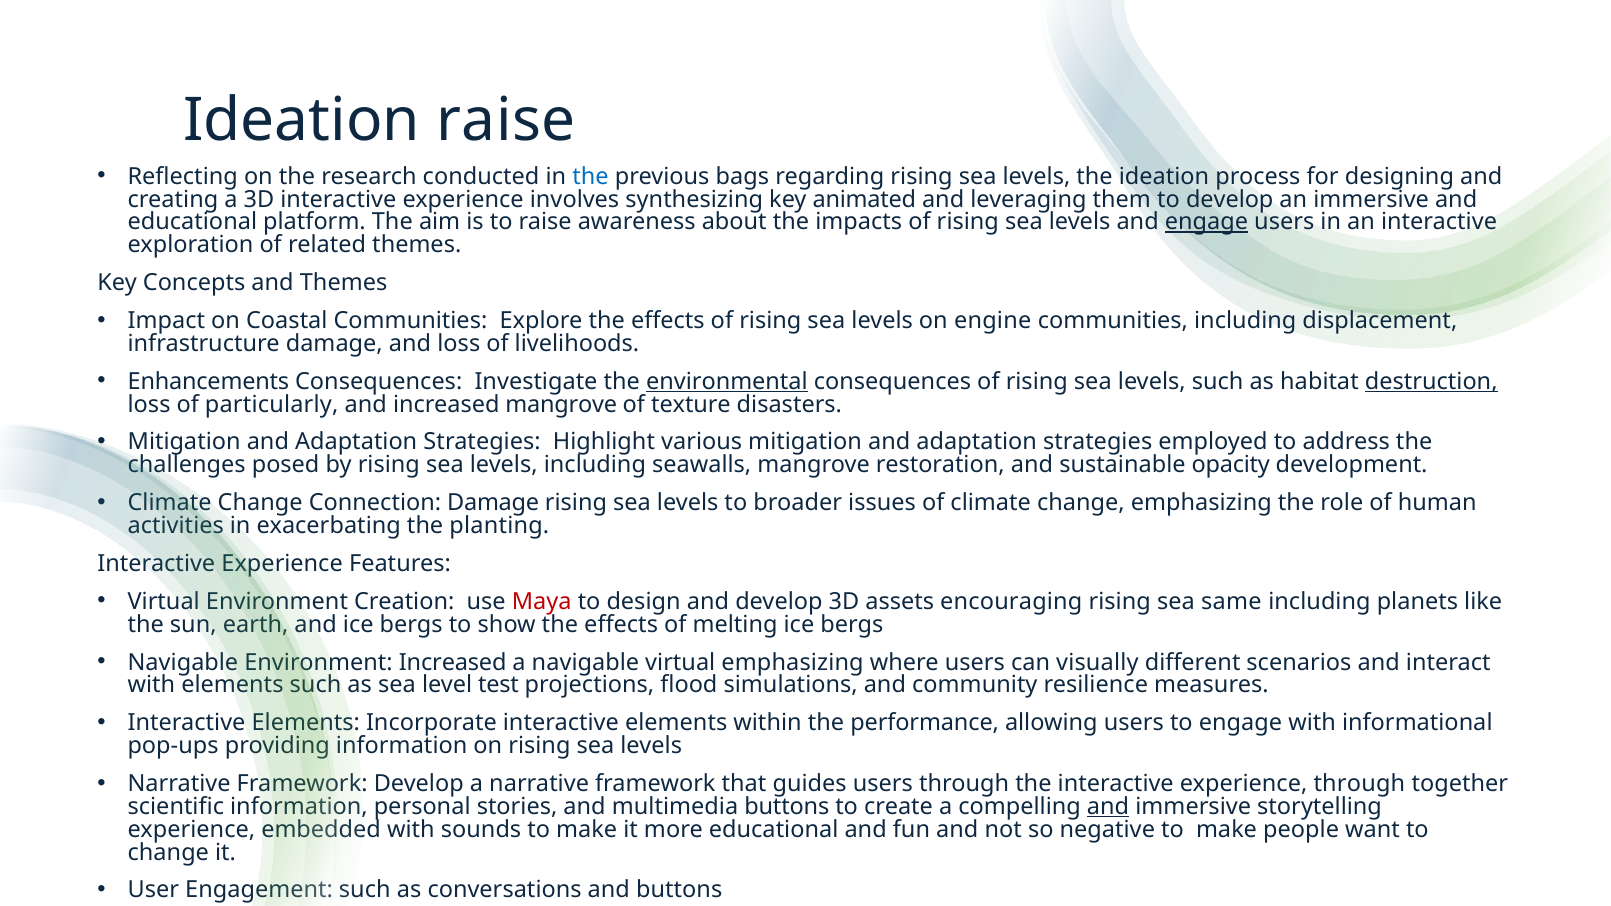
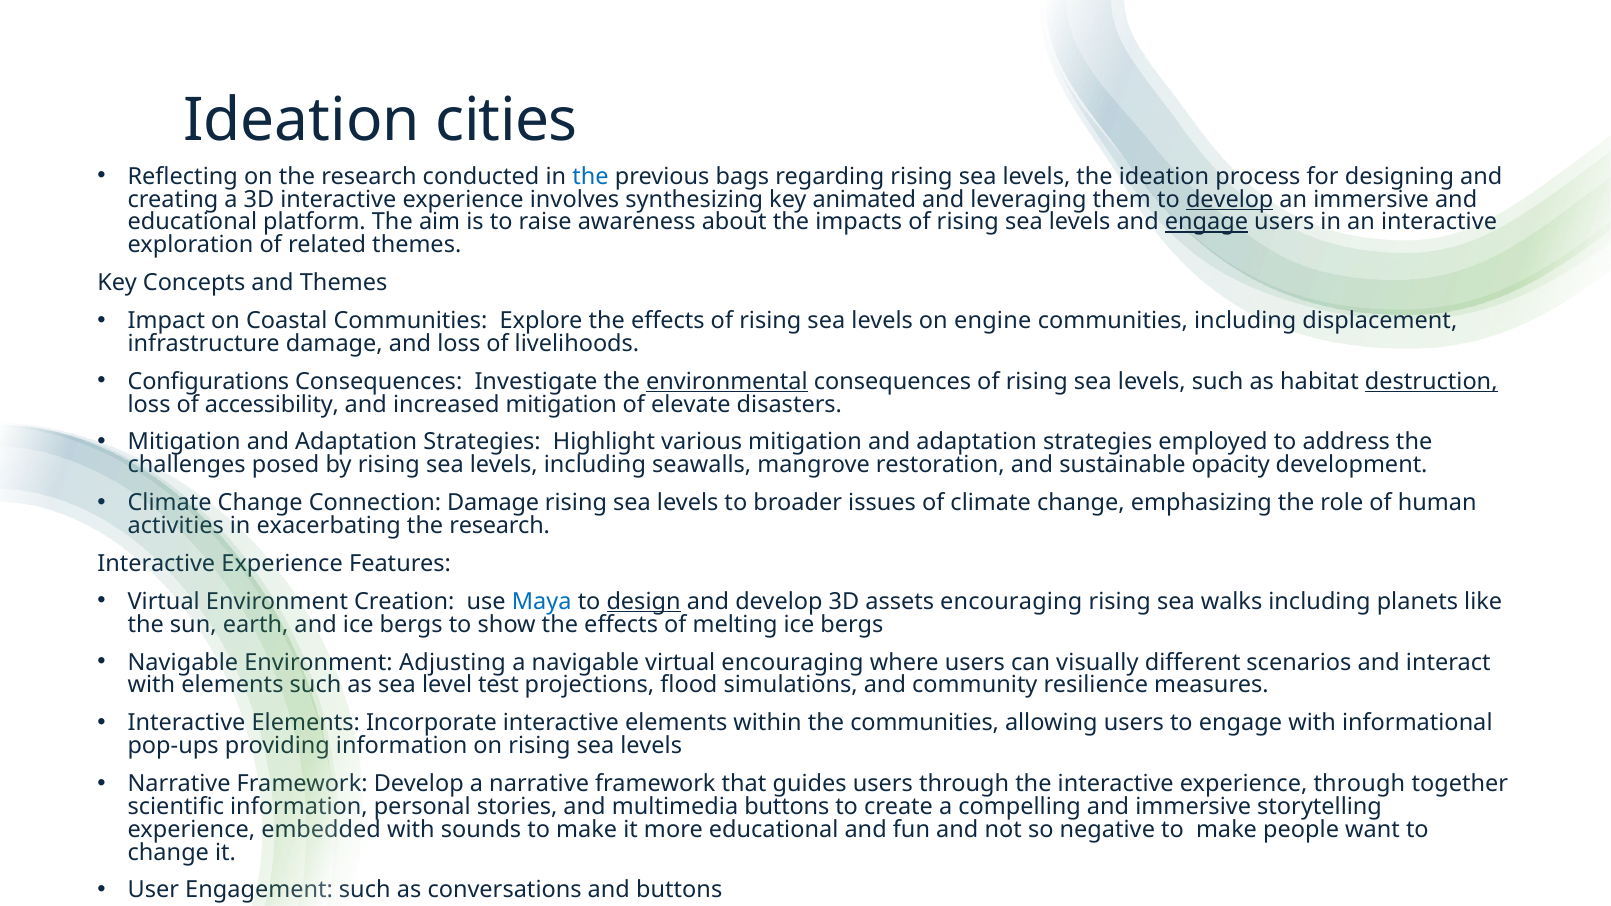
Ideation raise: raise -> cities (507, 121)
develop underline: none -> present (1230, 199)
Enhancements: Enhancements -> Configurations (208, 382)
particularly: particularly -> accessibility (272, 404)
increased mangrove: mangrove -> mitigation (561, 404)
texture: texture -> elevate (691, 404)
planting: planting -> research (500, 526)
Maya colour: red -> blue (542, 602)
design underline: none -> present (644, 602)
same: same -> walks (1232, 602)
Increased: Increased -> Adjusting (453, 662)
virtual emphasizing: emphasizing -> encouraging (793, 662)
the performance: performance -> communities (925, 723)
and underline: present -> none (1108, 807)
